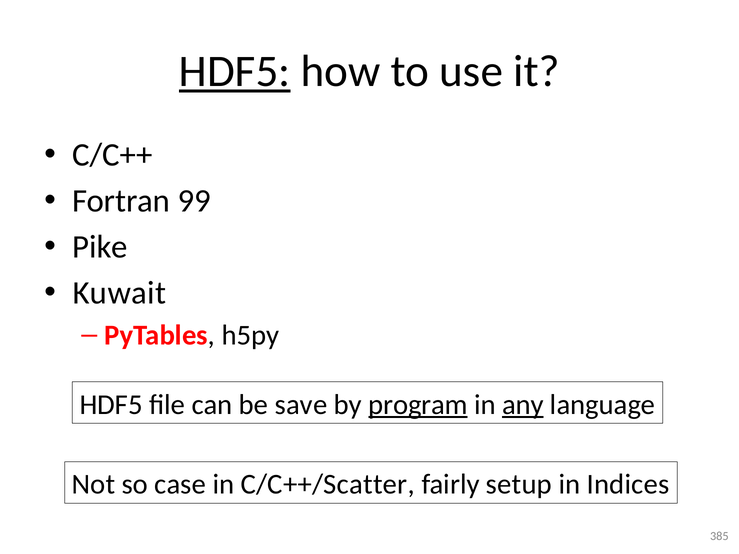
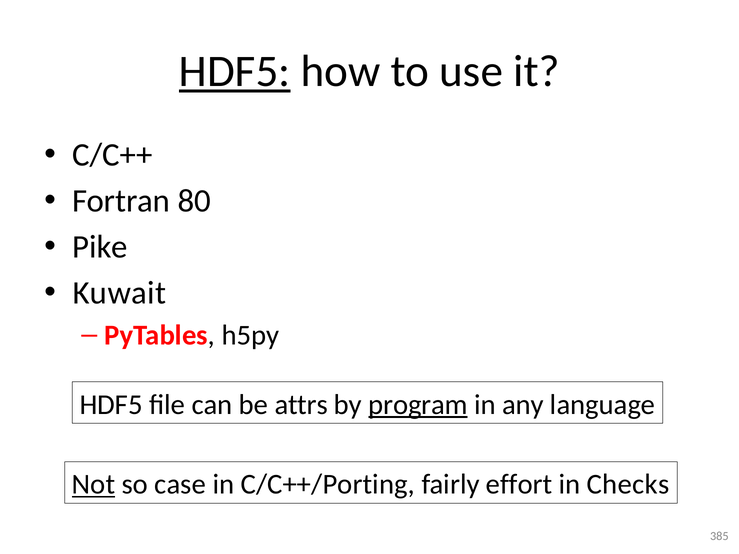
99: 99 -> 80 (194, 201)
save: save -> attrs (301, 405)
any underline: present -> none (523, 405)
Not underline: none -> present (93, 485)
C/C++/Scatter: C/C++/Scatter -> C/C++/Porting (328, 485)
setup: setup -> effort (519, 485)
Indices: Indices -> Checks (628, 485)
